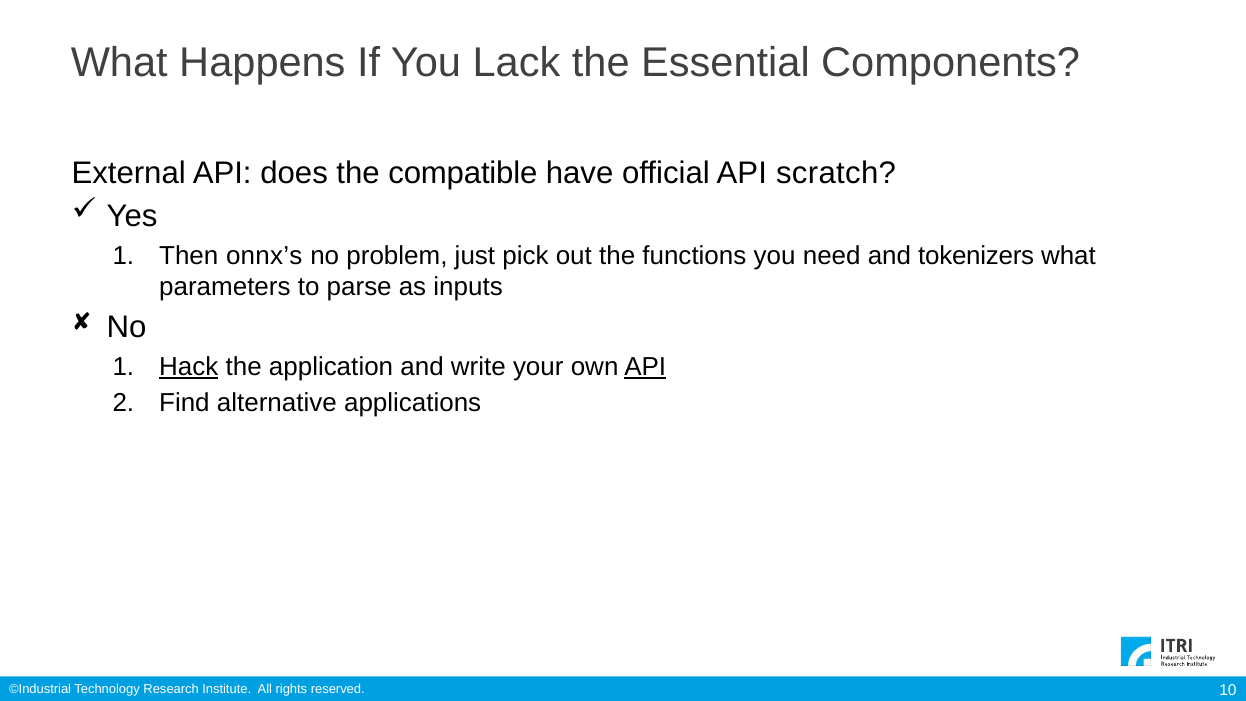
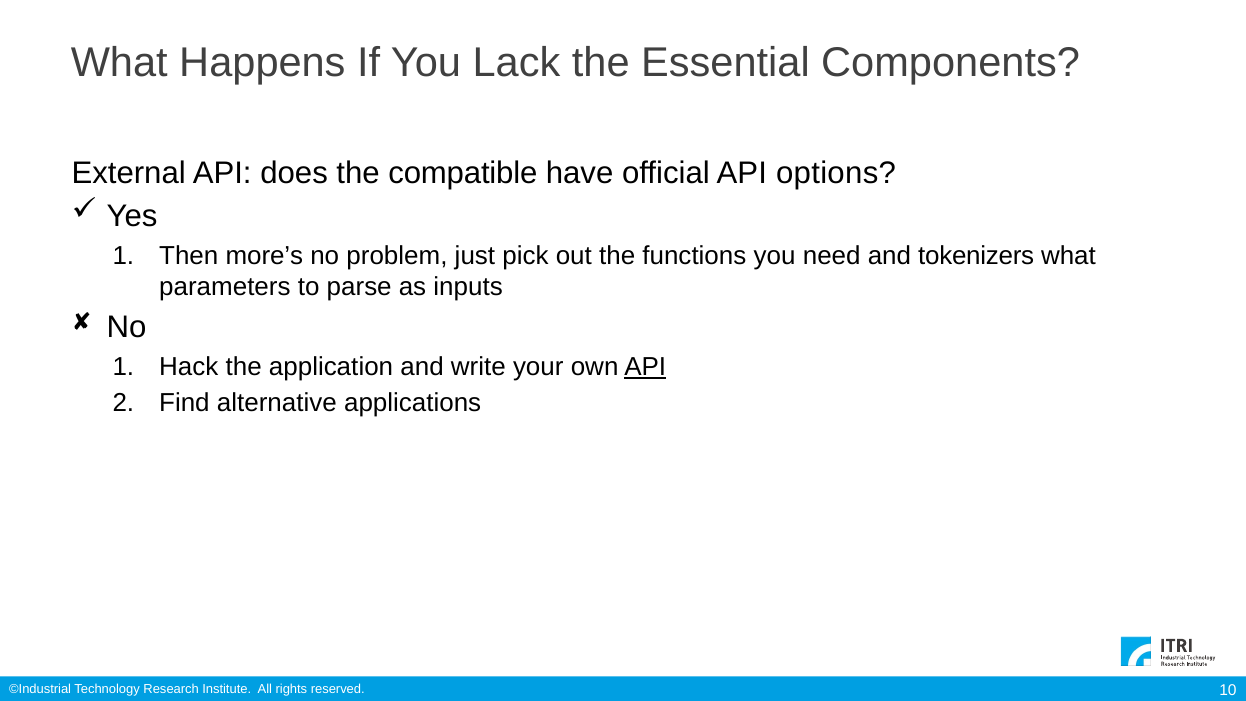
scratch: scratch -> options (836, 173)
onnx’s: onnx’s -> more’s (264, 255)
Hack underline: present -> none (189, 367)
